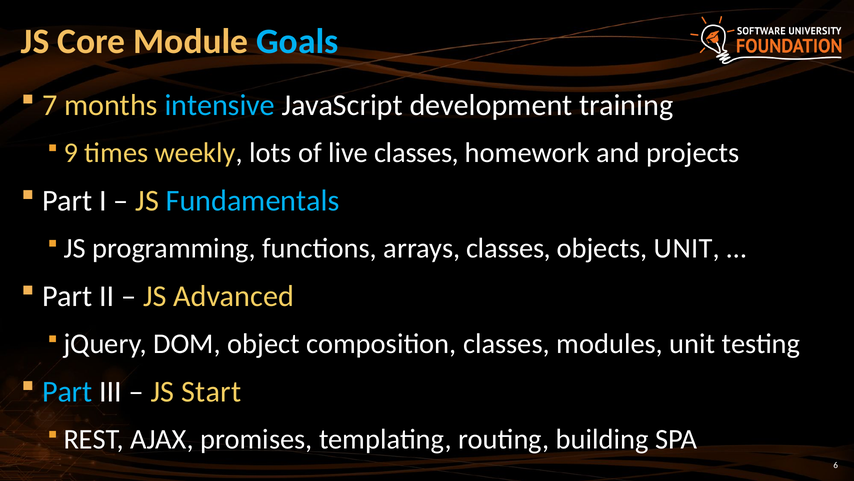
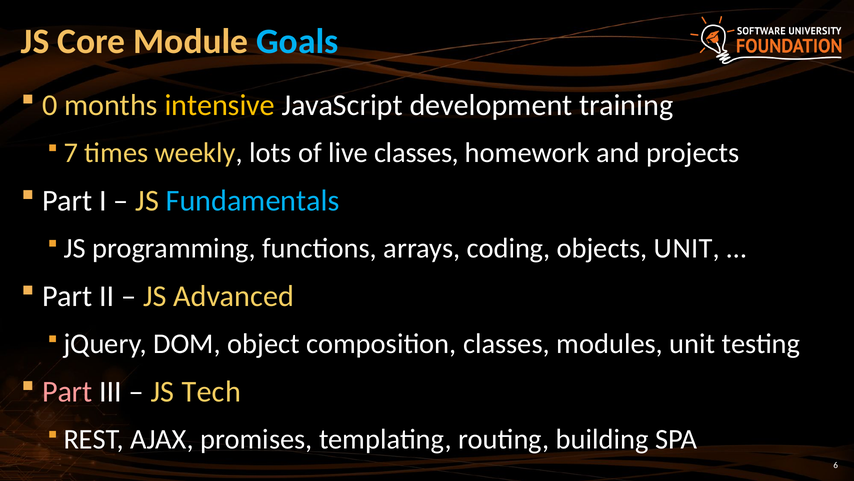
7: 7 -> 0 (50, 105)
intensive colour: light blue -> yellow (220, 105)
9: 9 -> 7 (71, 153)
arrays classes: classes -> coding (509, 248)
Part colour: light blue -> pink (67, 391)
Start: Start -> Tech (211, 391)
